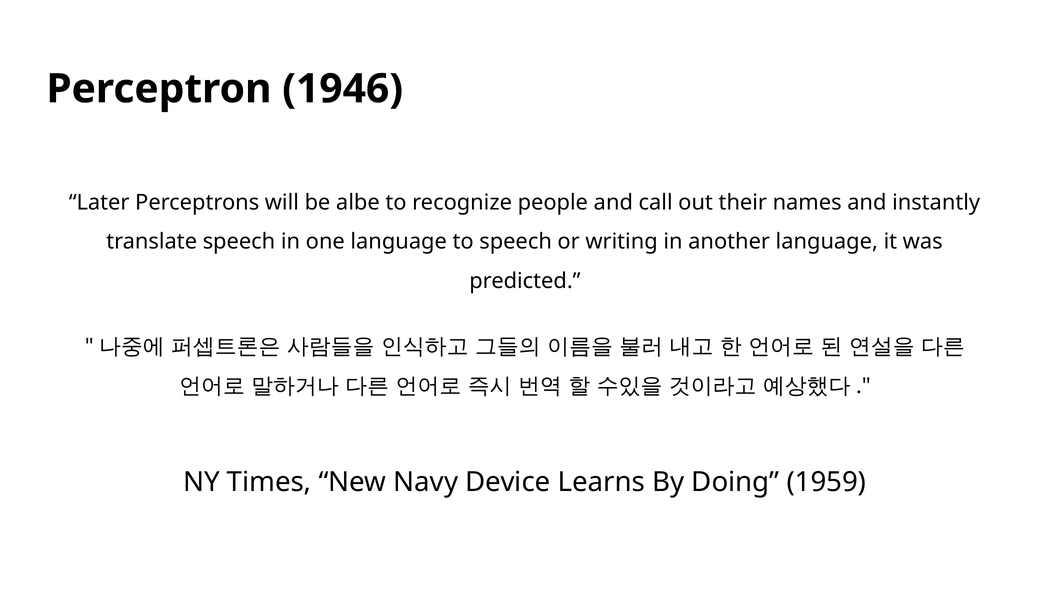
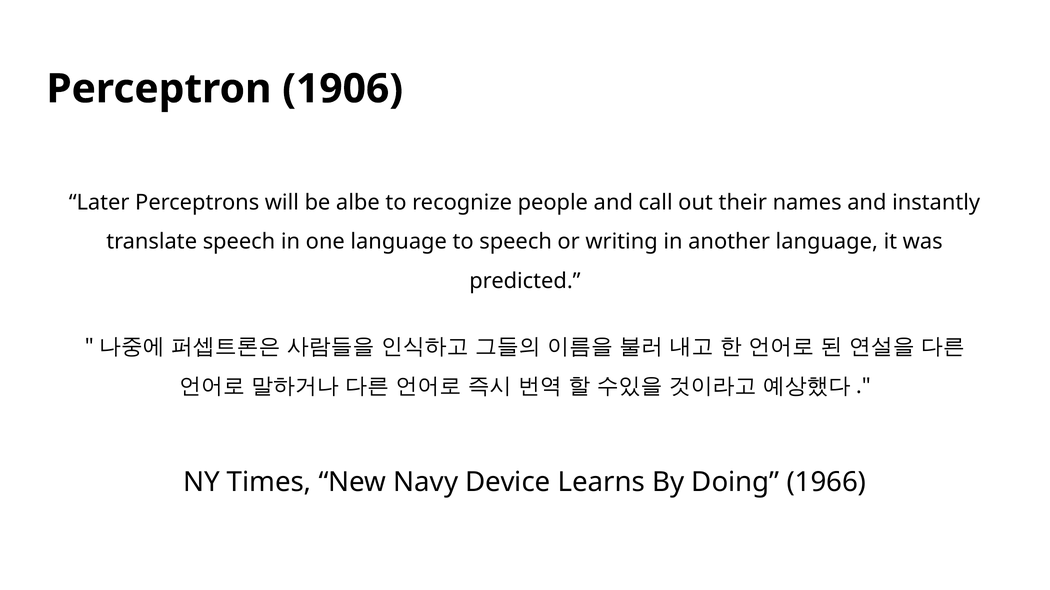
1946: 1946 -> 1906 (343, 89)
1959: 1959 -> 1966 (826, 483)
